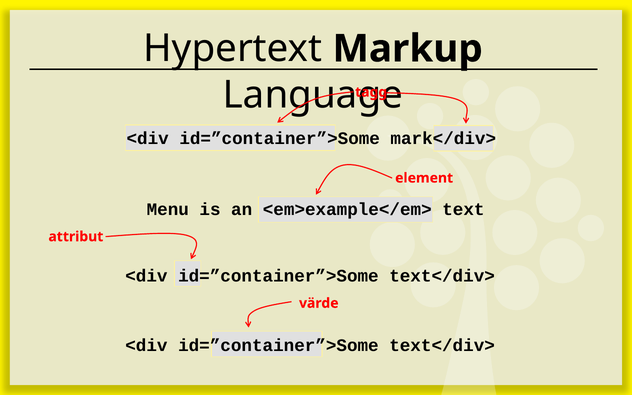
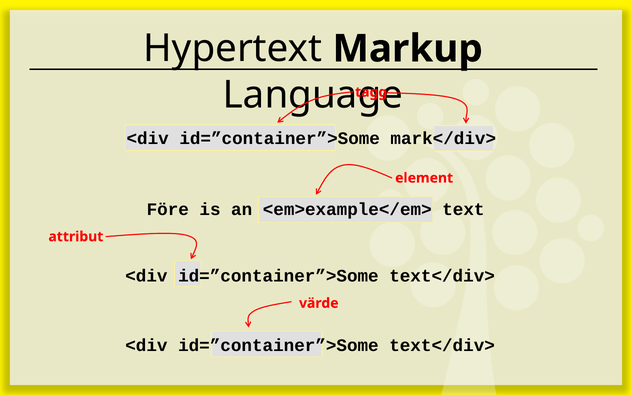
Menu: Menu -> Före (168, 210)
